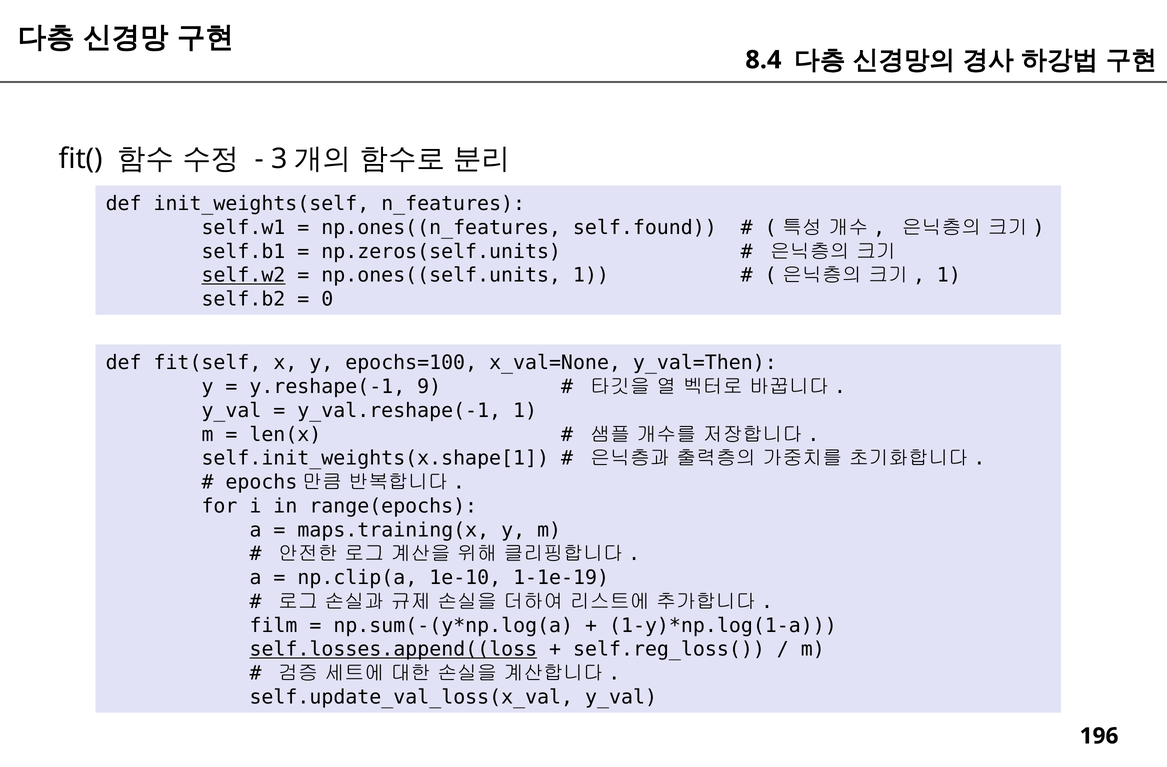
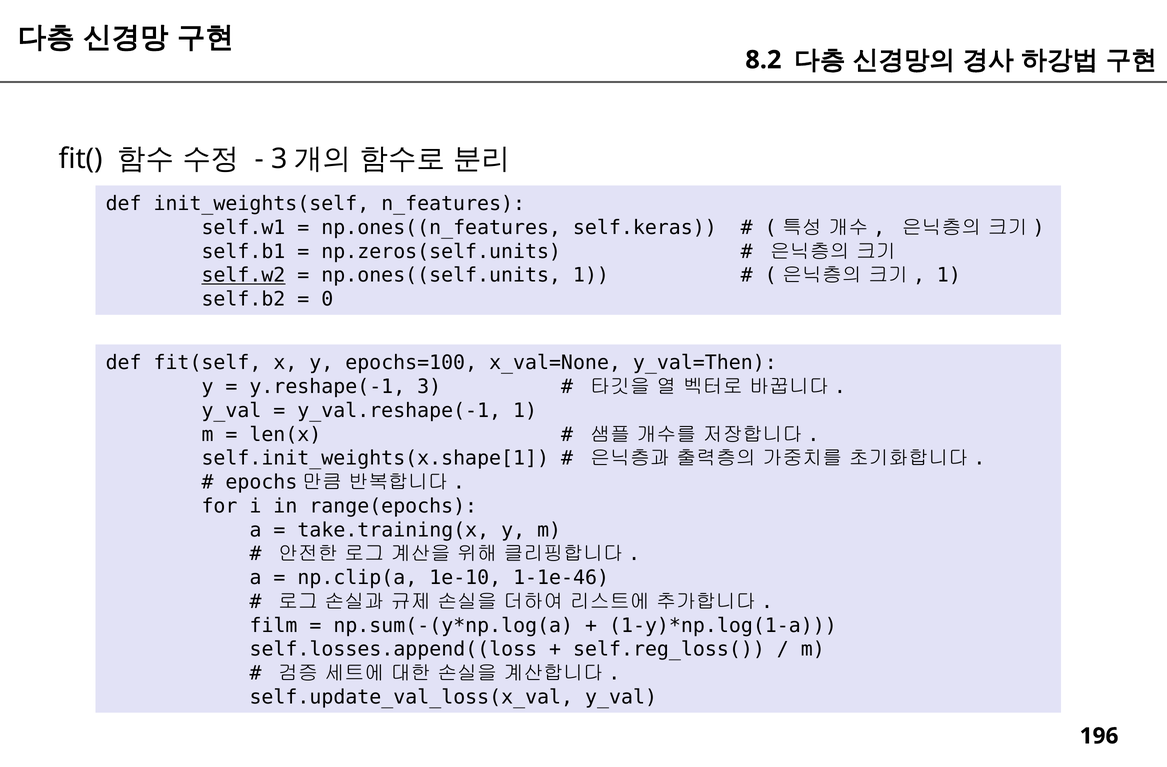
8.4: 8.4 -> 8.2 (763, 60)
self.found: self.found -> self.keras (645, 228)
9: 9 -> 3 (429, 386)
maps.training(x: maps.training(x -> take.training(x (393, 530)
1-1e-19: 1-1e-19 -> 1-1e-46 (561, 577)
self.losses.append((loss underline: present -> none (393, 649)
